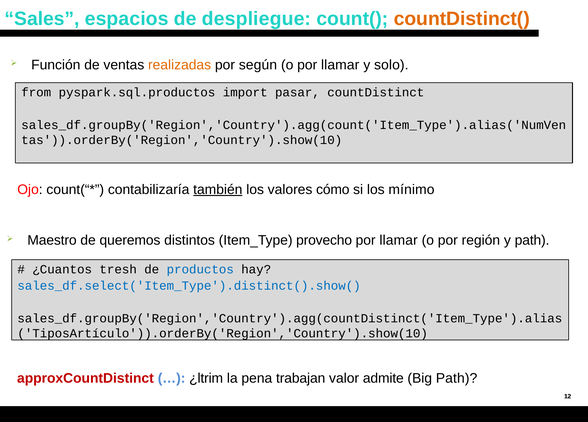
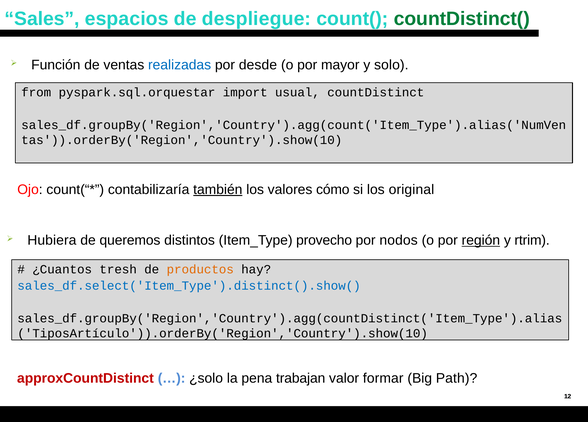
countDistinct( colour: orange -> green (462, 19)
realizadas colour: orange -> blue (180, 65)
según: según -> desde (258, 65)
o por llamar: llamar -> mayor (340, 65)
pyspark.sql.productos: pyspark.sql.productos -> pyspark.sql.orquestar (137, 92)
pasar: pasar -> usual (297, 92)
mínimo: mínimo -> original (411, 189)
Maestro: Maestro -> Hubiera (52, 240)
llamar: llamar -> nodos (399, 240)
región underline: none -> present (481, 240)
y path: path -> rtrim (532, 240)
productos colour: blue -> orange (200, 269)
¿ltrim: ¿ltrim -> ¿solo (206, 378)
admite: admite -> formar (383, 378)
